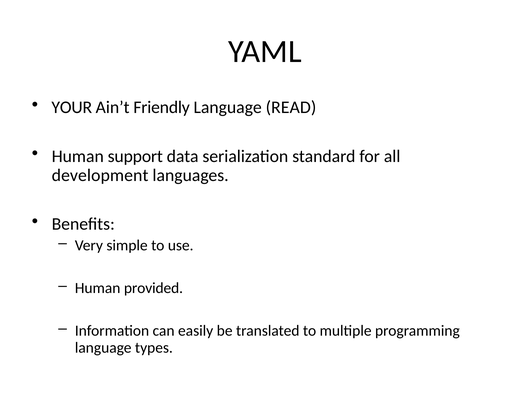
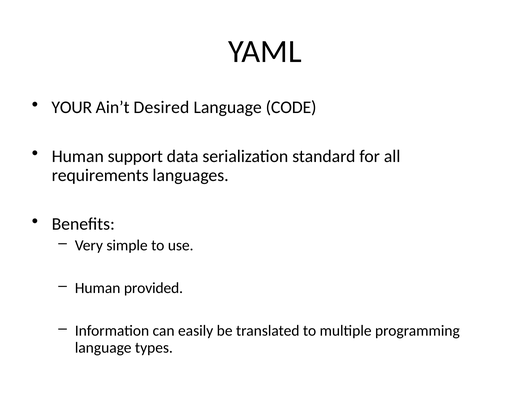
Friendly: Friendly -> Desired (161, 107)
READ: READ -> CODE (291, 107)
development: development -> requirements (100, 175)
